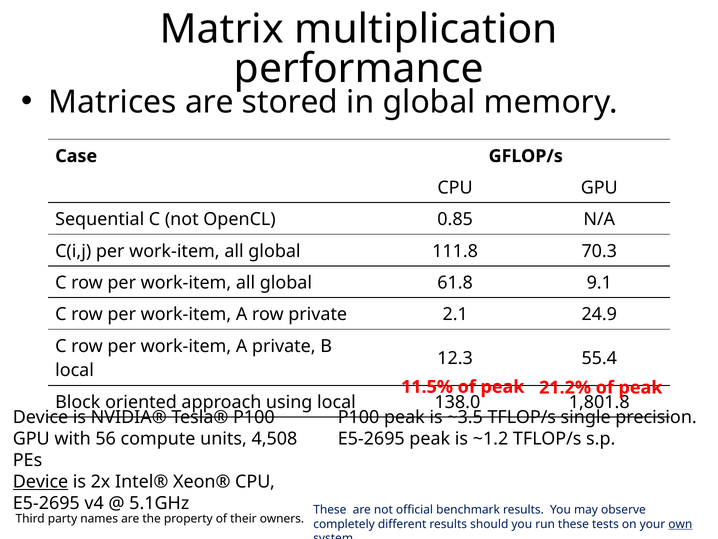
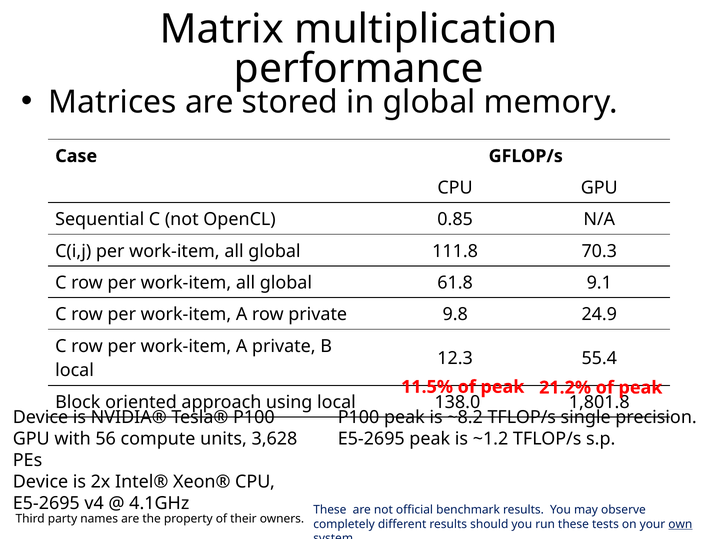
2.1: 2.1 -> 9.8 (455, 314)
~3.5: ~3.5 -> ~8.2 (465, 417)
4,508: 4,508 -> 3,628 (274, 438)
Device underline: present -> none (41, 481)
5.1GHz: 5.1GHz -> 4.1GHz (159, 503)
